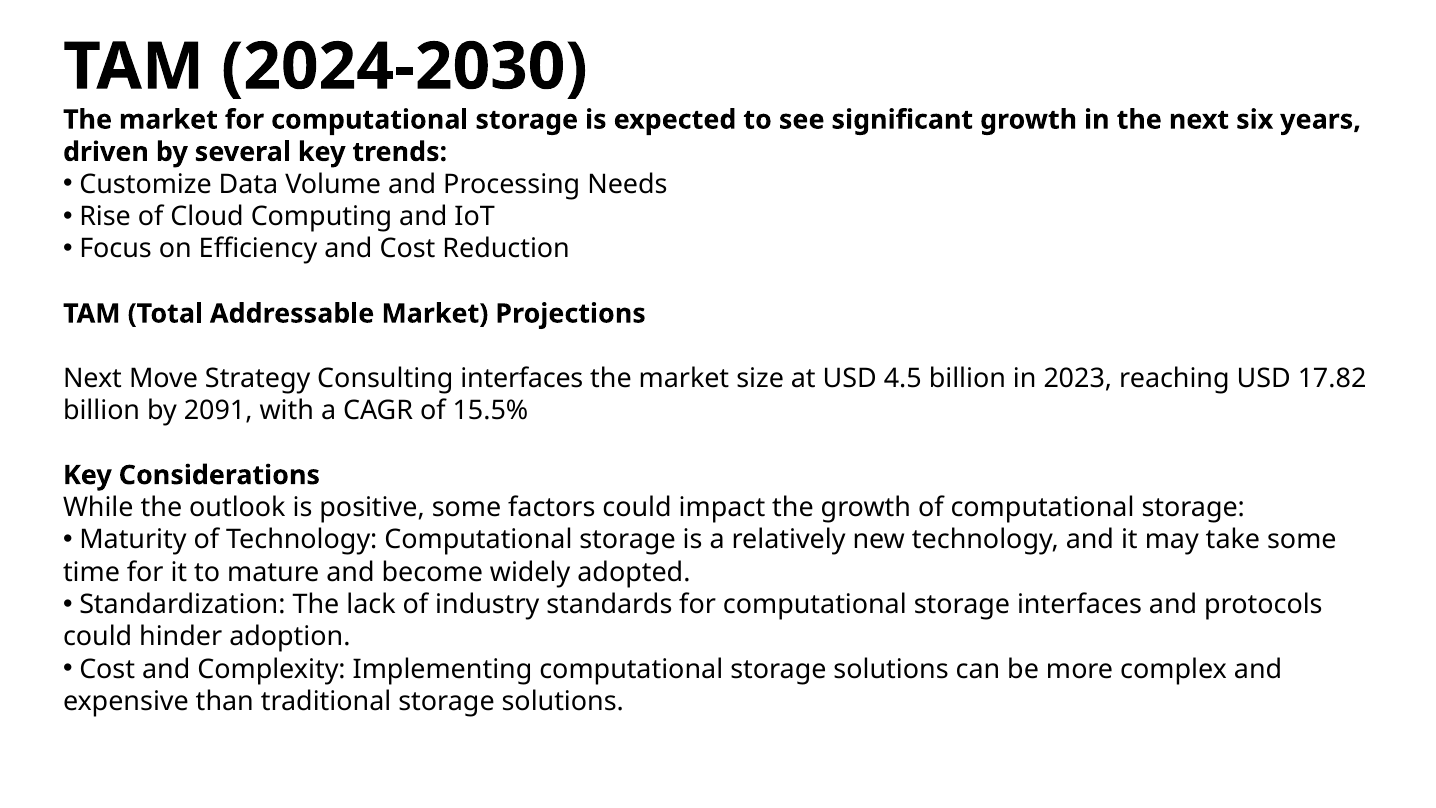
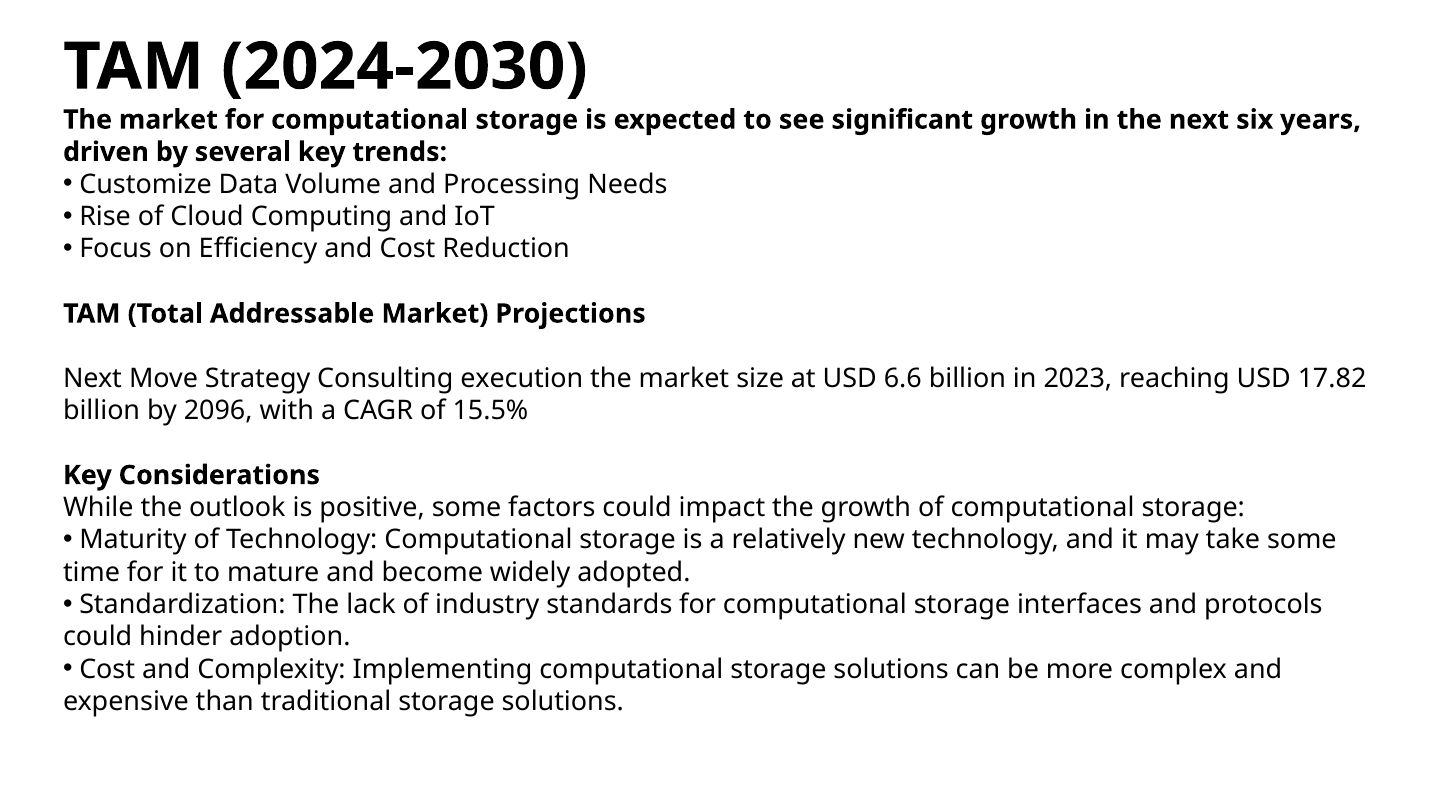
Consulting interfaces: interfaces -> execution (522, 378)
4.5: 4.5 -> 6.6 (903, 378)
2091: 2091 -> 2096 (218, 411)
